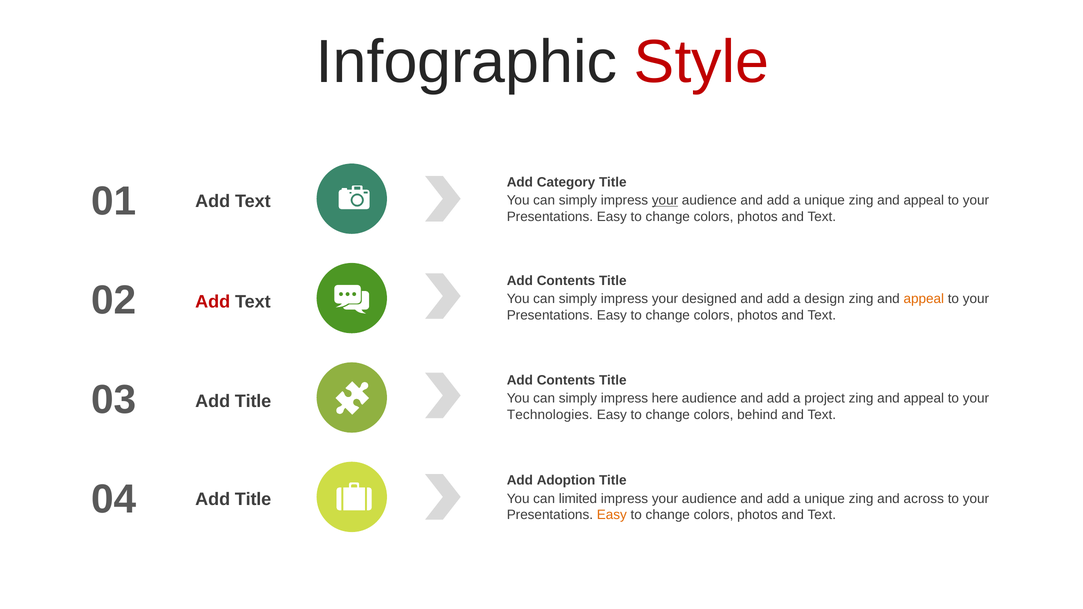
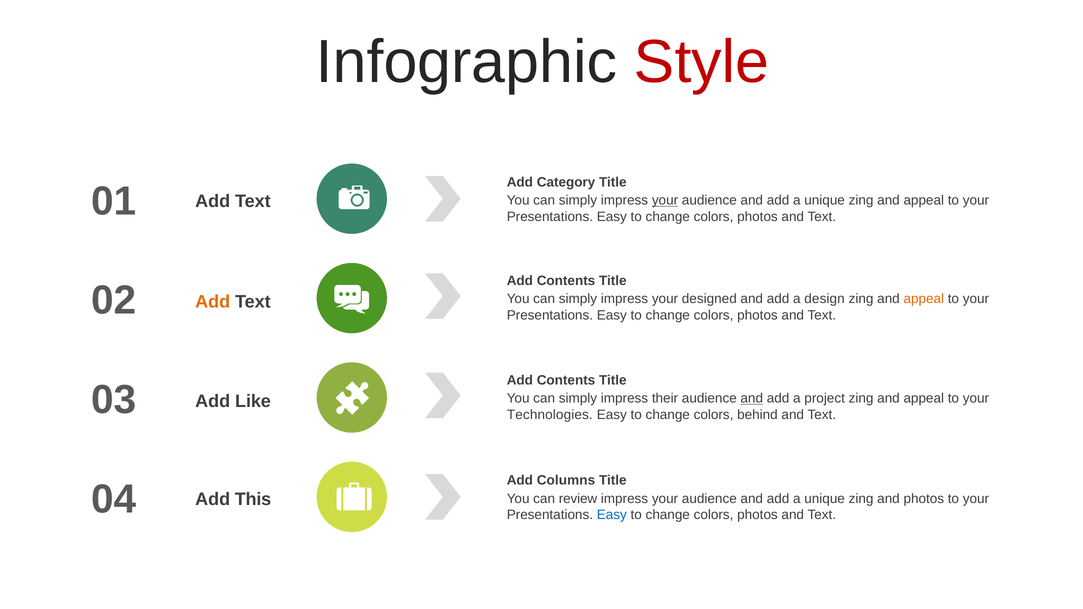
Add colour: red -> orange (213, 302)
03 Add Title: Title -> Like (253, 401)
here: here -> their (665, 399)
and underline: none -> present (752, 399)
Adoption: Adoption -> Columns (566, 480)
04 Add Title: Title -> This (253, 499)
limited: limited -> review (578, 499)
and across: across -> photos (924, 499)
Easy colour: orange -> blue (612, 515)
